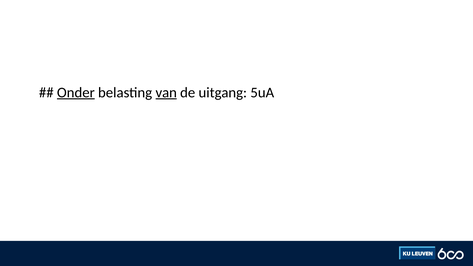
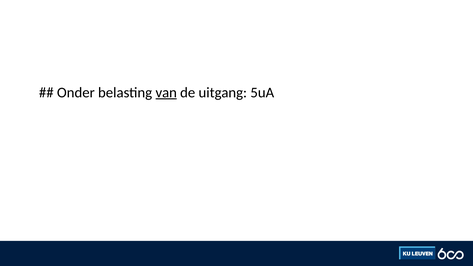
Onder underline: present -> none (76, 93)
